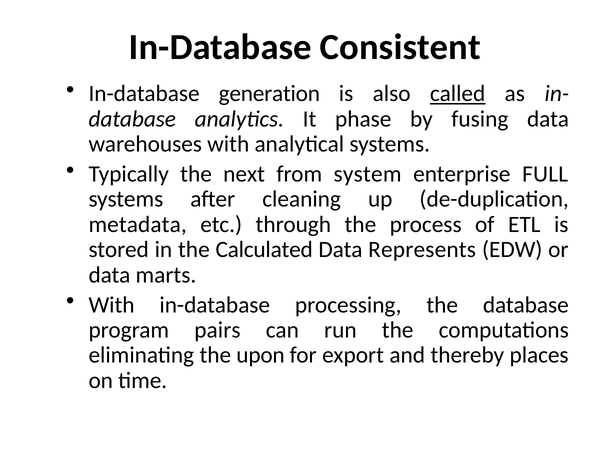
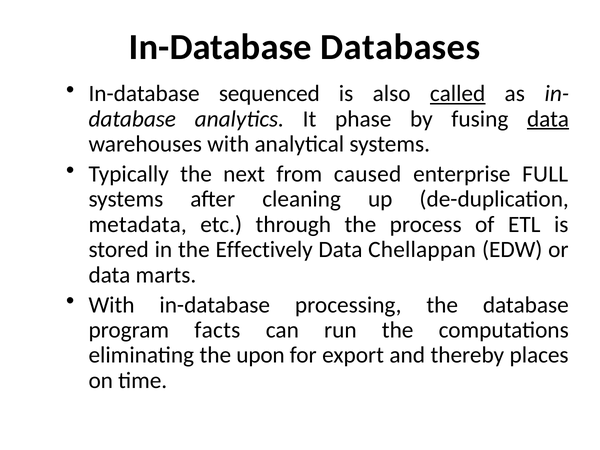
Consistent: Consistent -> Databases (400, 47)
generation: generation -> sequenced (269, 94)
data underline: none -> present (548, 119)
system: system -> caused (368, 174)
Calculated: Calculated -> Effectively (264, 250)
Represents: Represents -> Chellappan (422, 250)
pairs: pairs -> facts (217, 330)
